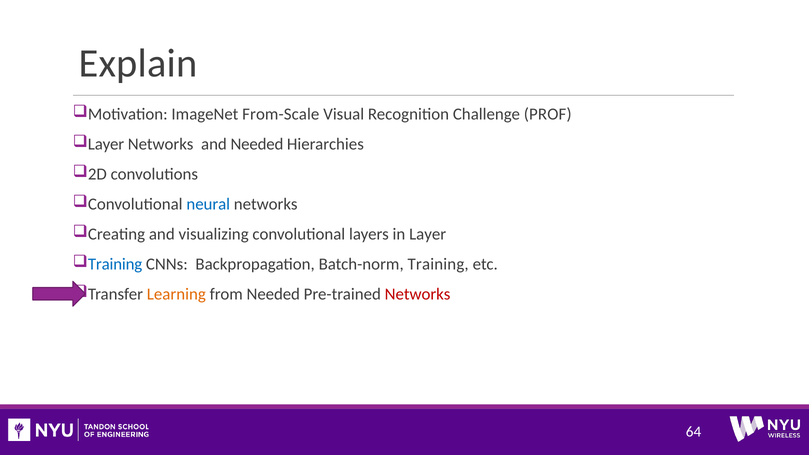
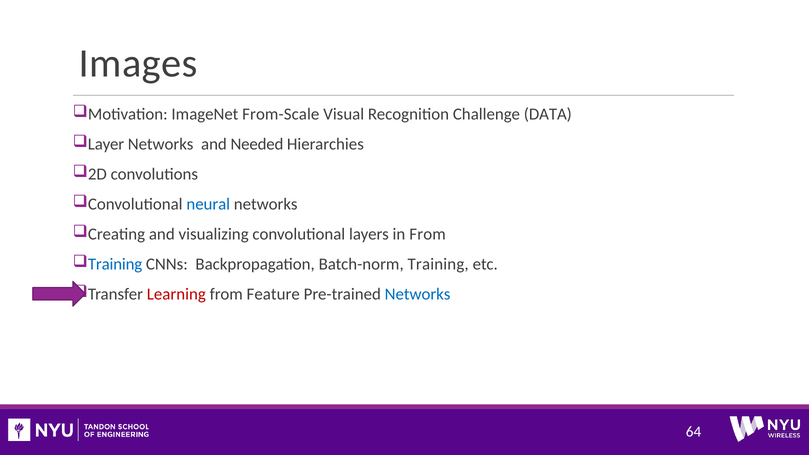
Explain: Explain -> Images (138, 63)
PROF: PROF -> DATA (548, 114)
in Layer: Layer -> From (428, 234)
Learning colour: orange -> red (176, 294)
from Needed: Needed -> Feature (273, 294)
Networks colour: red -> blue (418, 294)
